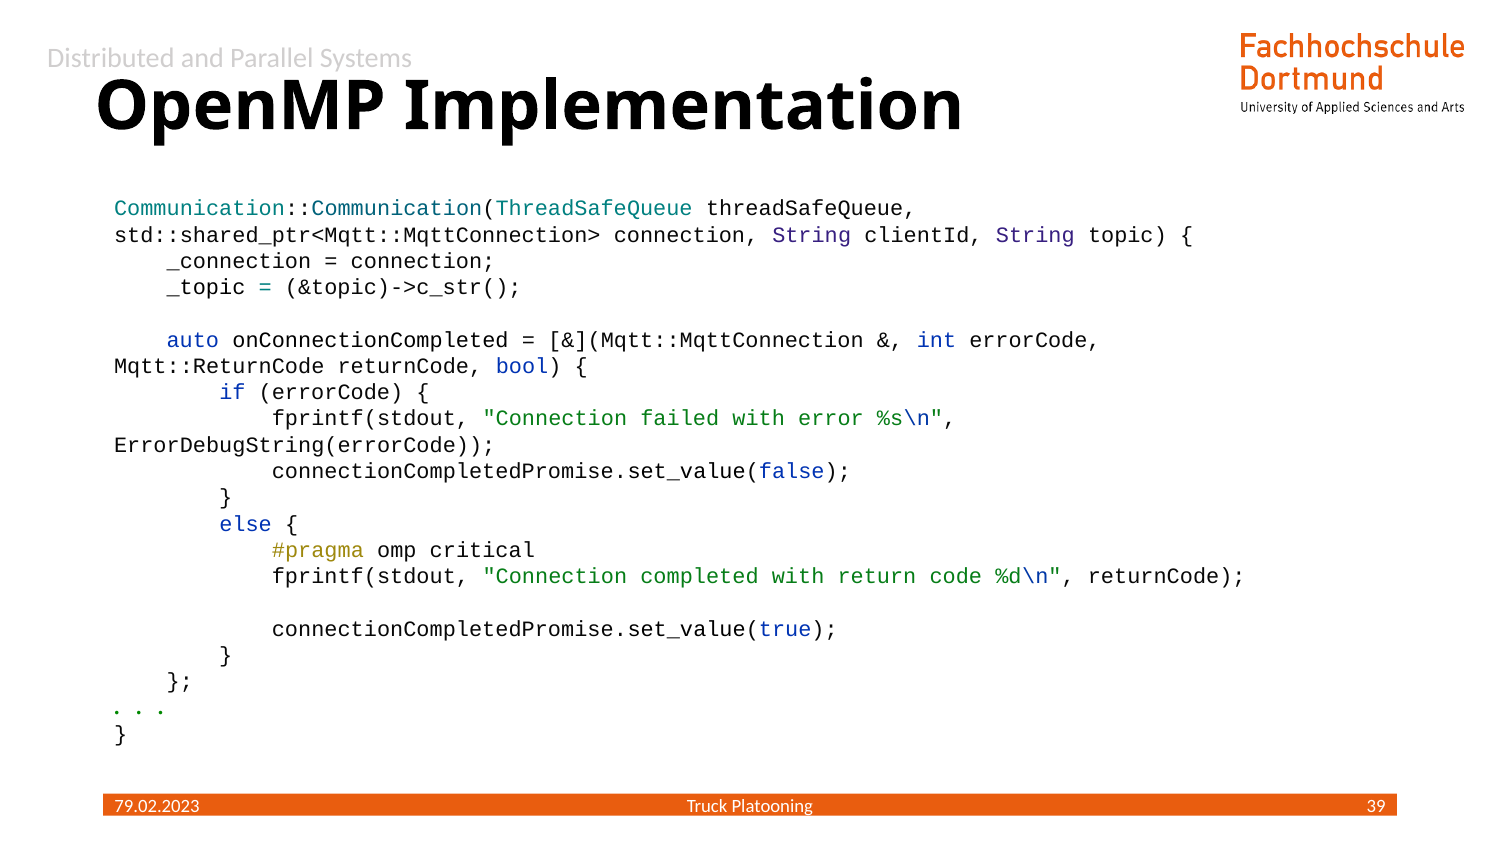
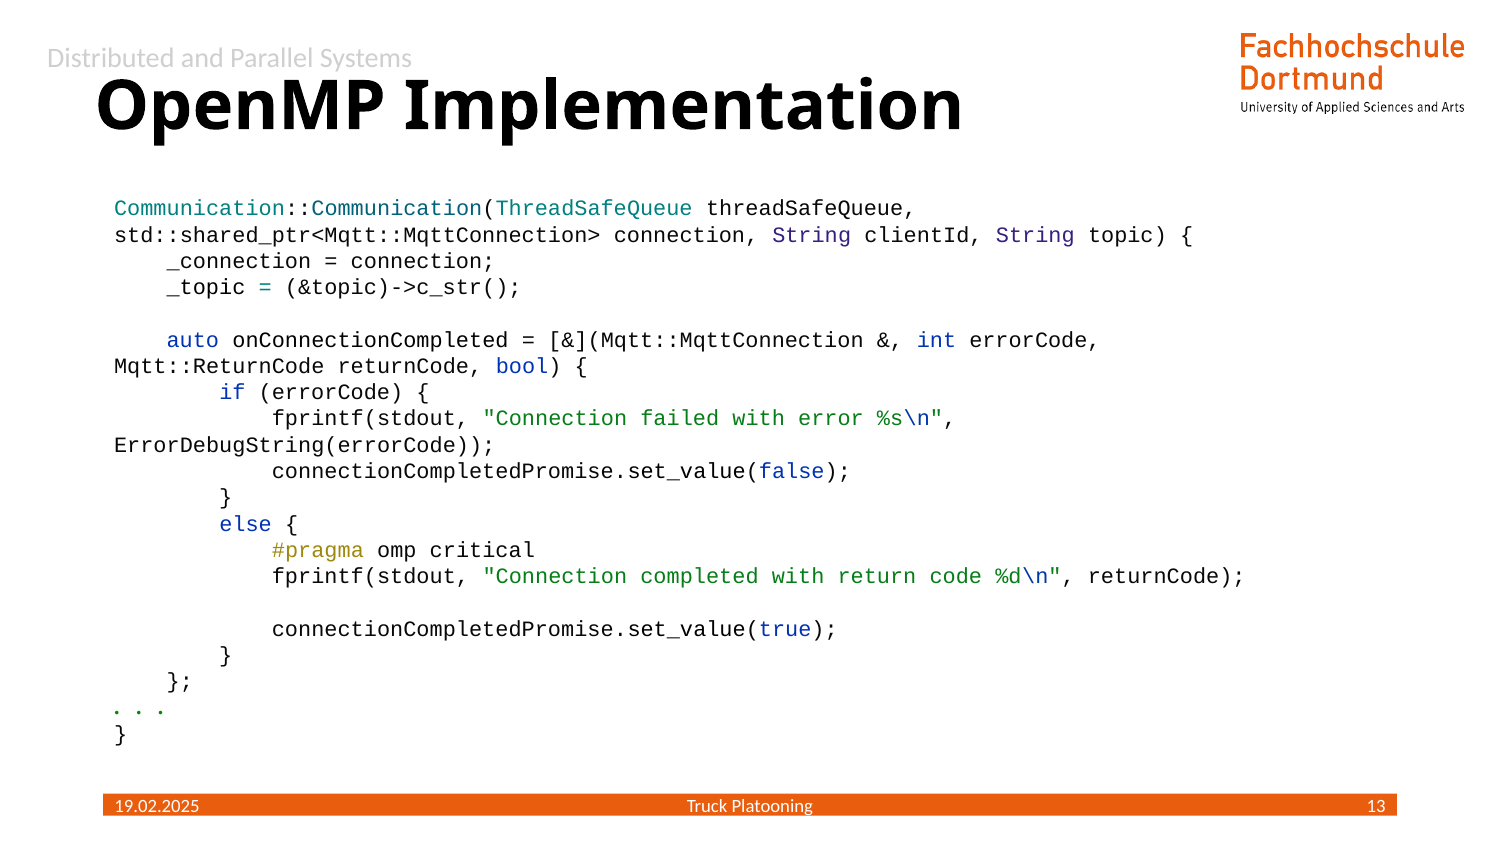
39: 39 -> 13 (1376, 806)
79.02.2023: 79.02.2023 -> 19.02.2025 (157, 806)
